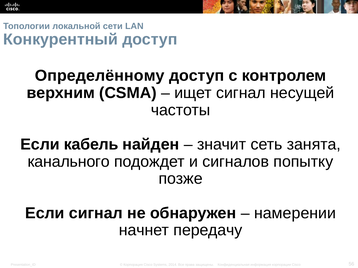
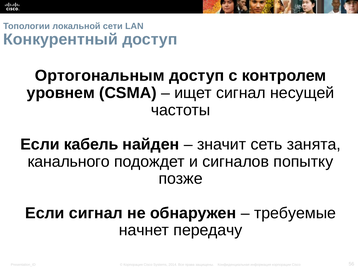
Определённому: Определённому -> Ортогональным (100, 76)
верхним: верхним -> уровнем (61, 93)
намерении: намерении -> требуемые (295, 213)
